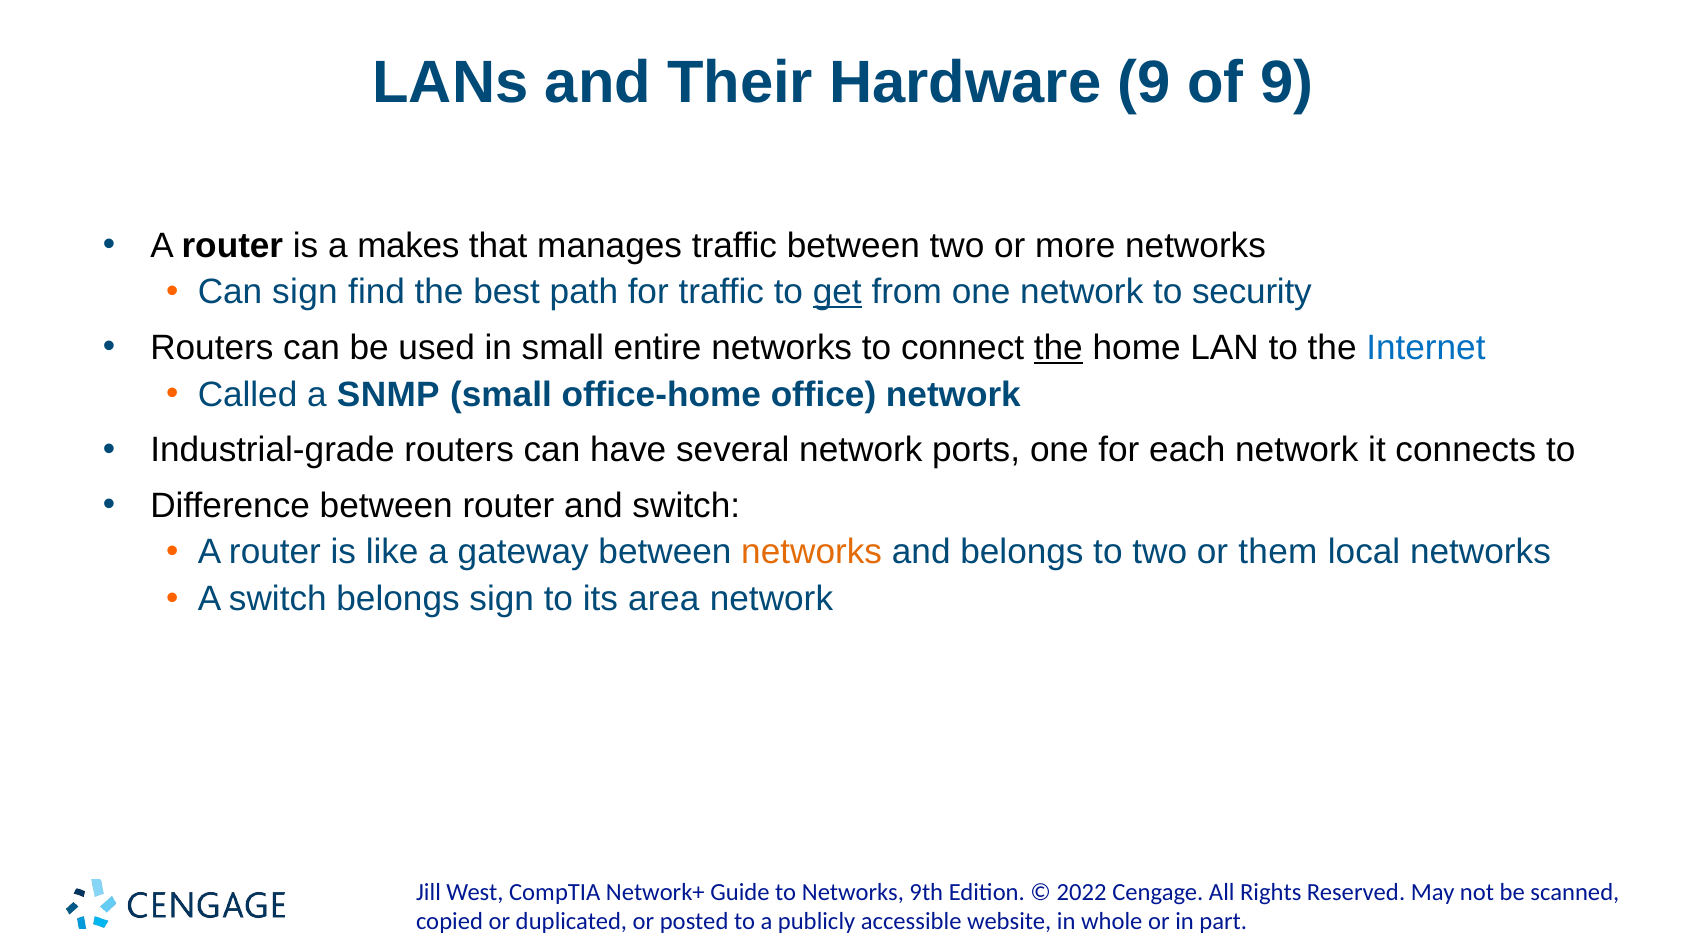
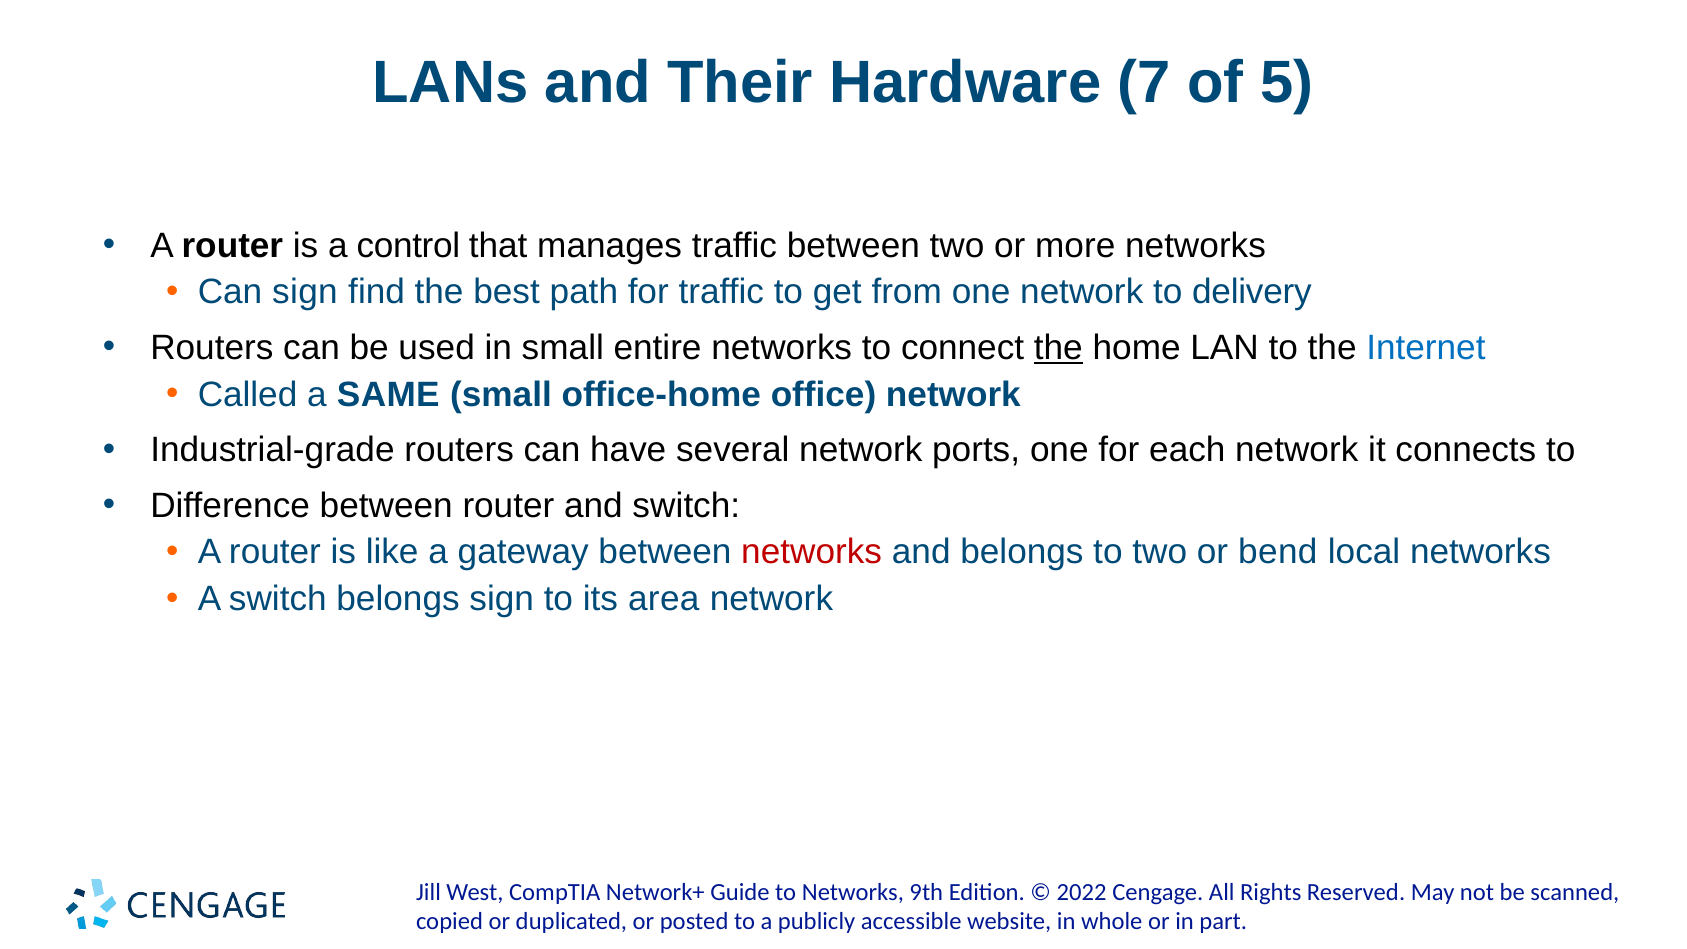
Hardware 9: 9 -> 7 (1144, 82)
of 9: 9 -> 5 (1287, 82)
makes: makes -> control (408, 245)
get underline: present -> none (837, 292)
security: security -> delivery (1252, 292)
SNMP: SNMP -> SAME (388, 394)
networks colour: orange -> red (812, 552)
them: them -> bend (1278, 552)
